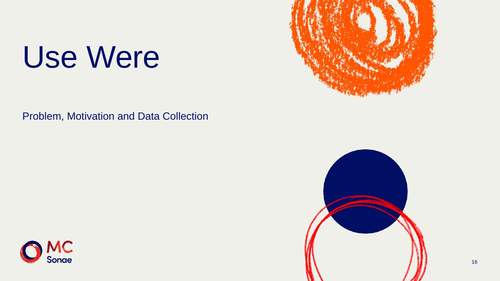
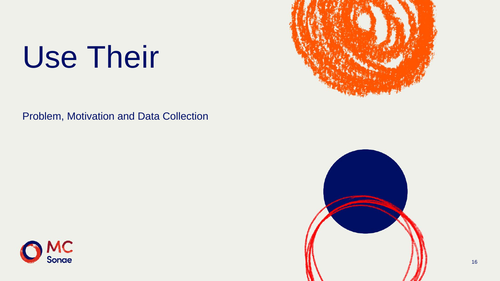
Were: Were -> Their (123, 58)
